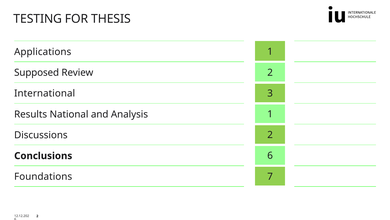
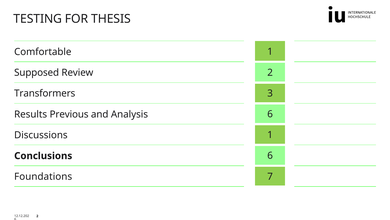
Applications: Applications -> Comfortable (43, 52)
International: International -> Transformers (45, 93)
National: National -> Previous (69, 114)
Analysis 1: 1 -> 6 (270, 114)
Discussions 2: 2 -> 1 (270, 135)
